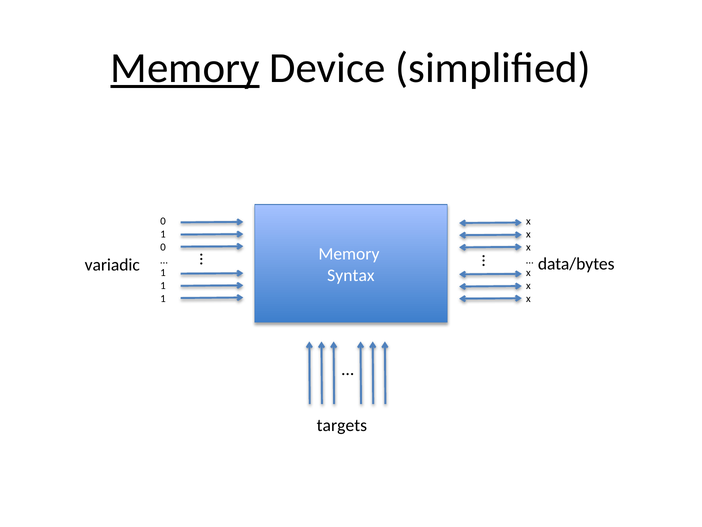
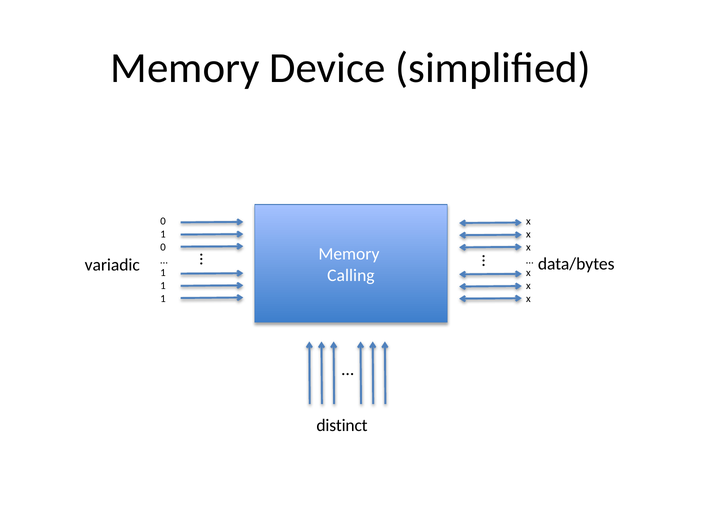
Memory underline: present -> none (185, 68)
Syntax: Syntax -> Calling (351, 275)
targets: targets -> distinct (342, 425)
